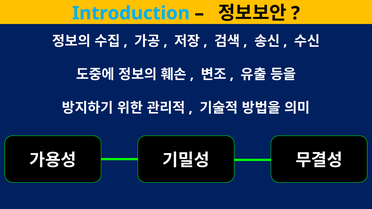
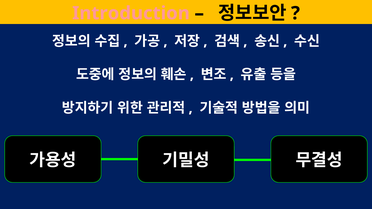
Introduction colour: light blue -> pink (131, 13)
